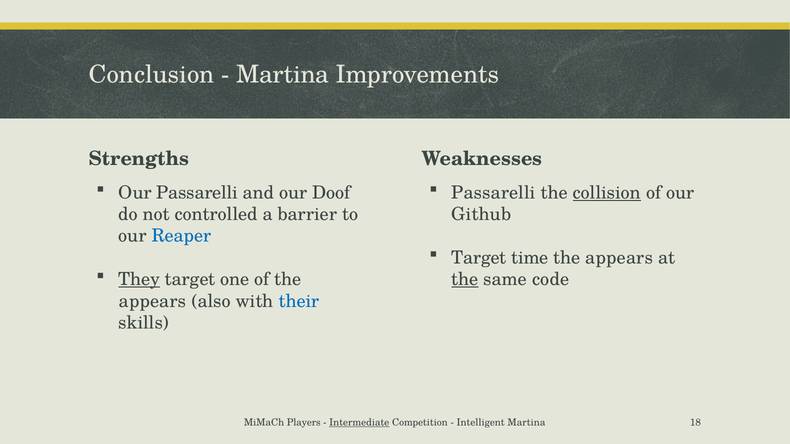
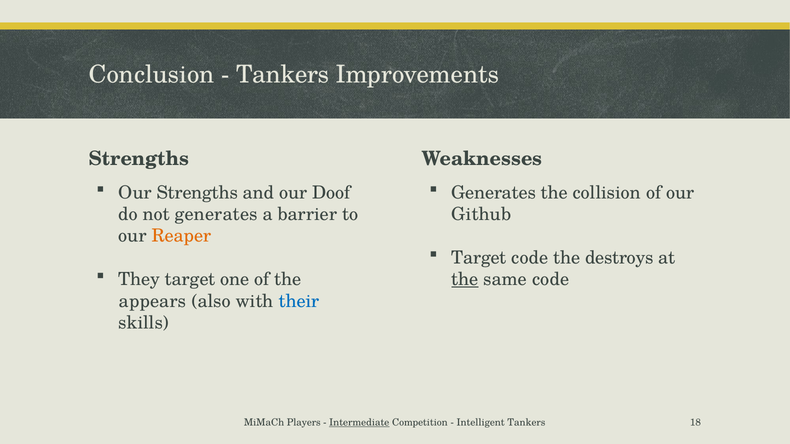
Martina: Martina -> Tankers (283, 75)
Our Passarelli: Passarelli -> Strengths (197, 193)
Passarelli: Passarelli -> Generates (494, 193)
collision underline: present -> none (607, 193)
not controlled: controlled -> generates (216, 215)
Reaper colour: blue -> orange (181, 236)
Target time: time -> code (530, 258)
appears: appears -> destroys (619, 258)
They underline: present -> none (139, 280)
Intelligent Martina: Martina -> Tankers (526, 423)
